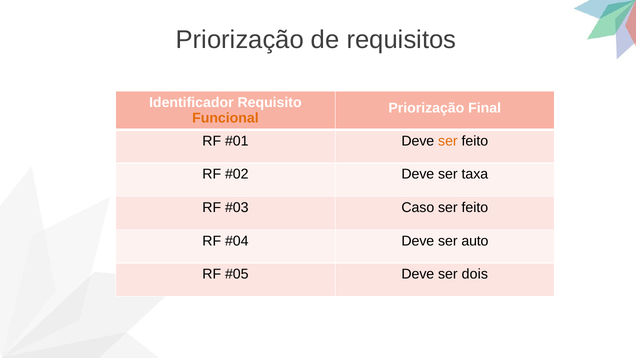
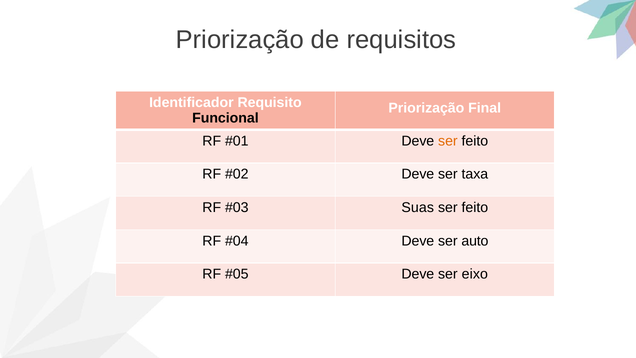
Funcional colour: orange -> black (225, 118)
Caso: Caso -> Suas (418, 207)
dois: dois -> eixo (475, 274)
